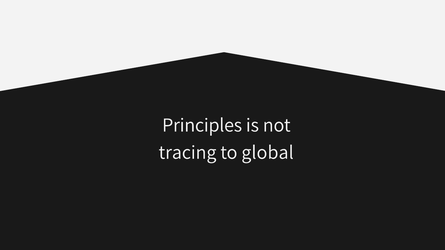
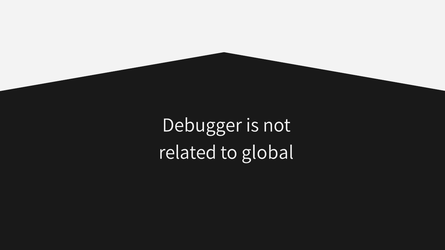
Principles: Principles -> Debugger (202, 125)
tracing: tracing -> related (188, 152)
